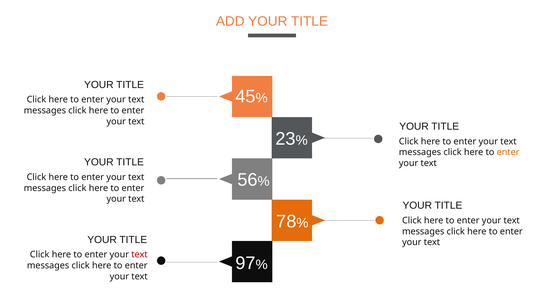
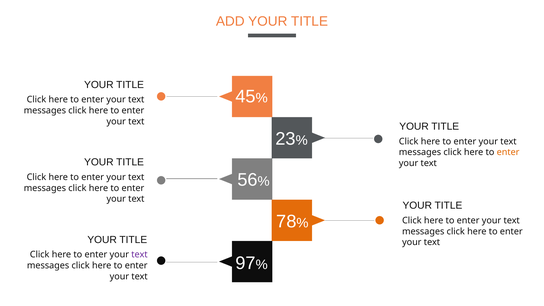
text colour: red -> purple (139, 255)
